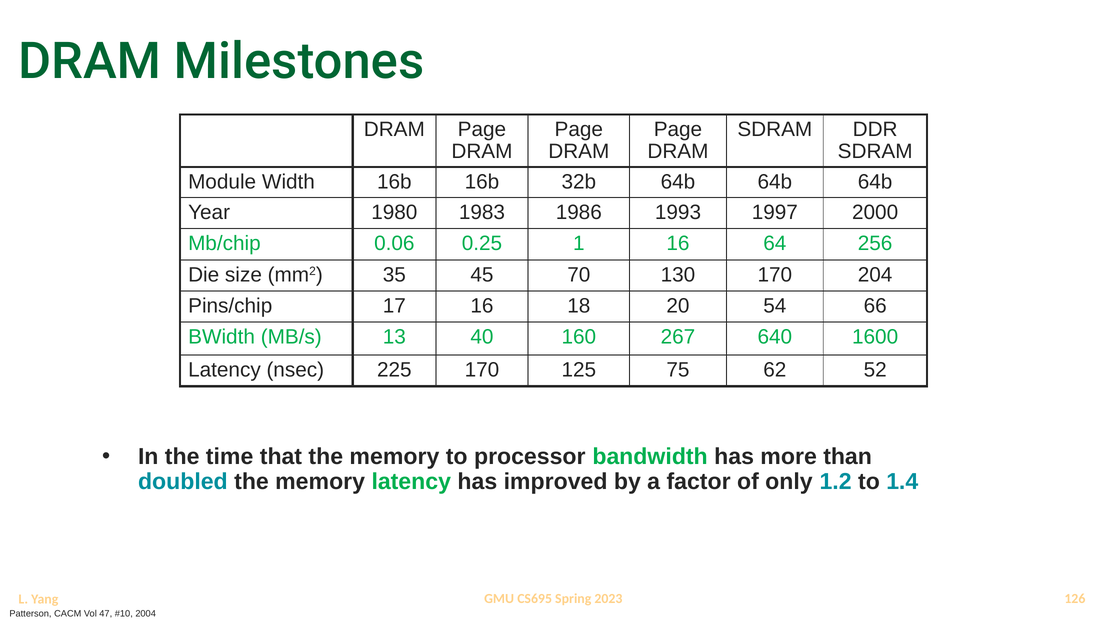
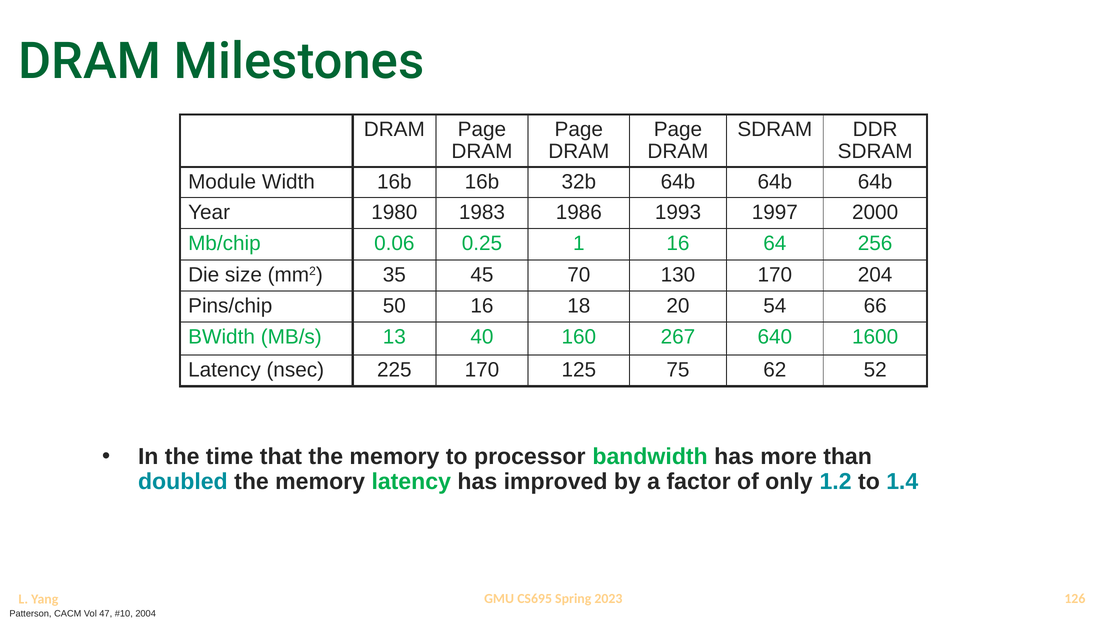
17: 17 -> 50 (394, 306)
